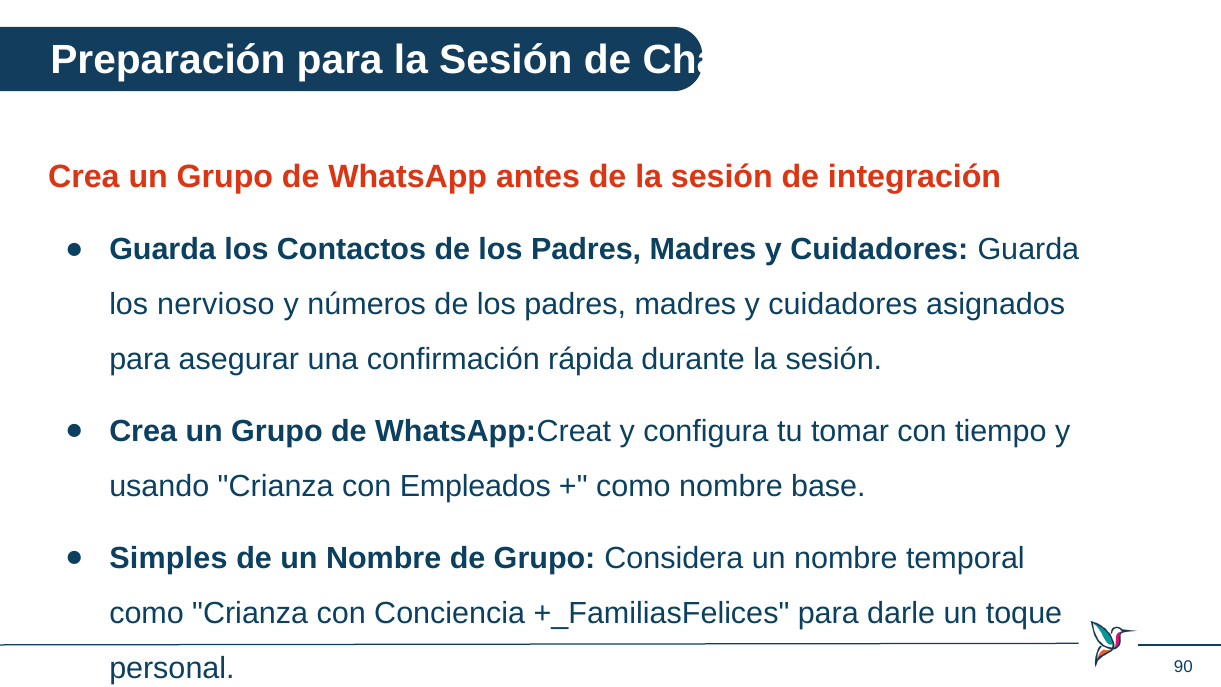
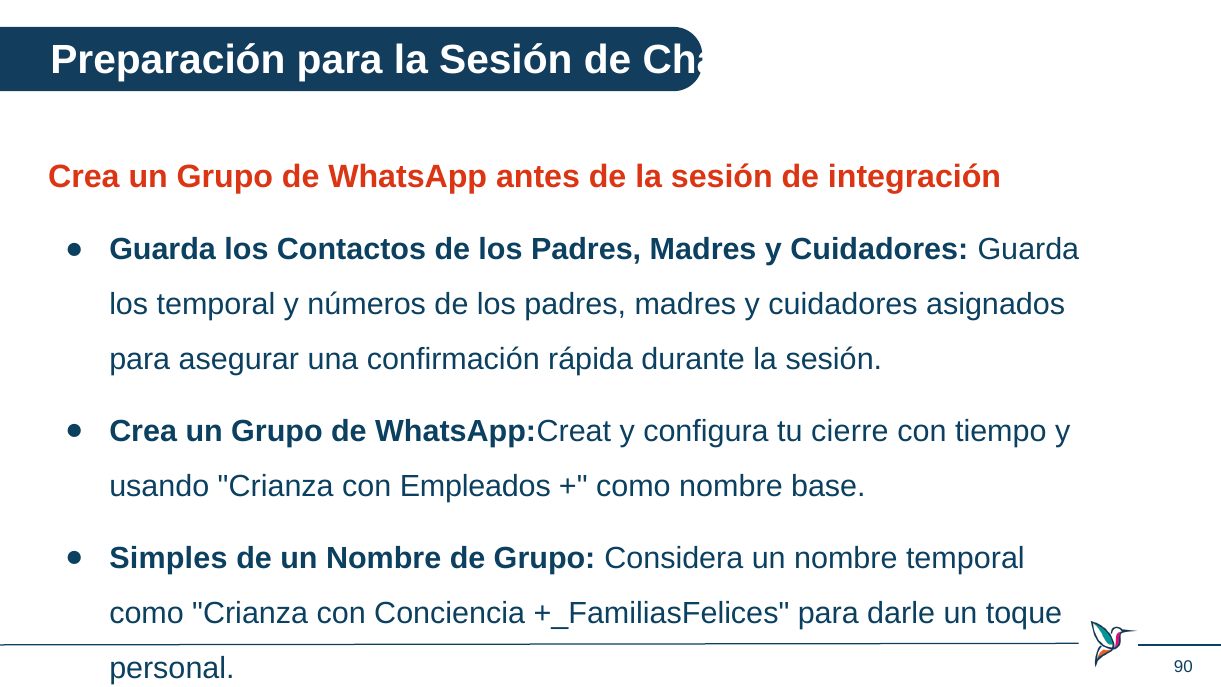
los nervioso: nervioso -> temporal (216, 305)
tomar: tomar -> cierre (850, 431)
